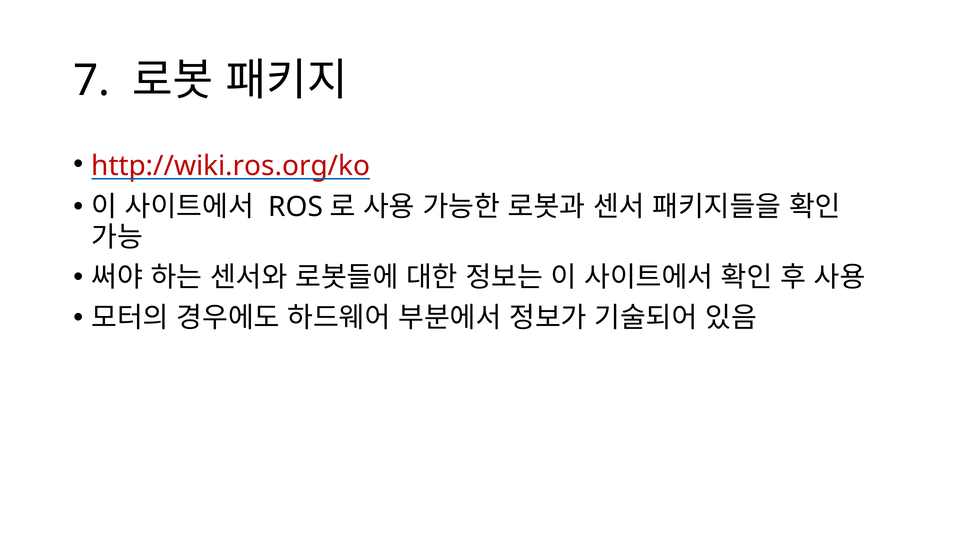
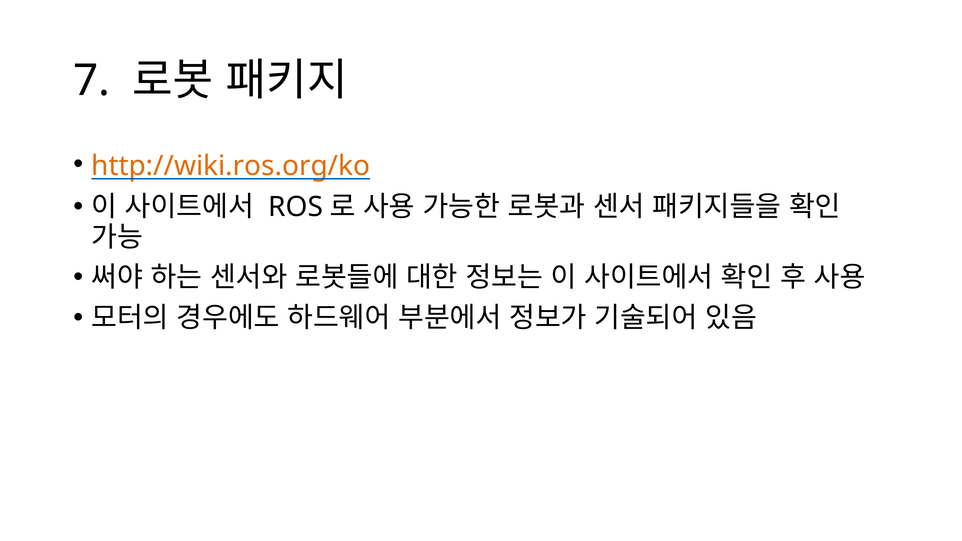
http://wiki.ros.org/ko colour: red -> orange (231, 166)
